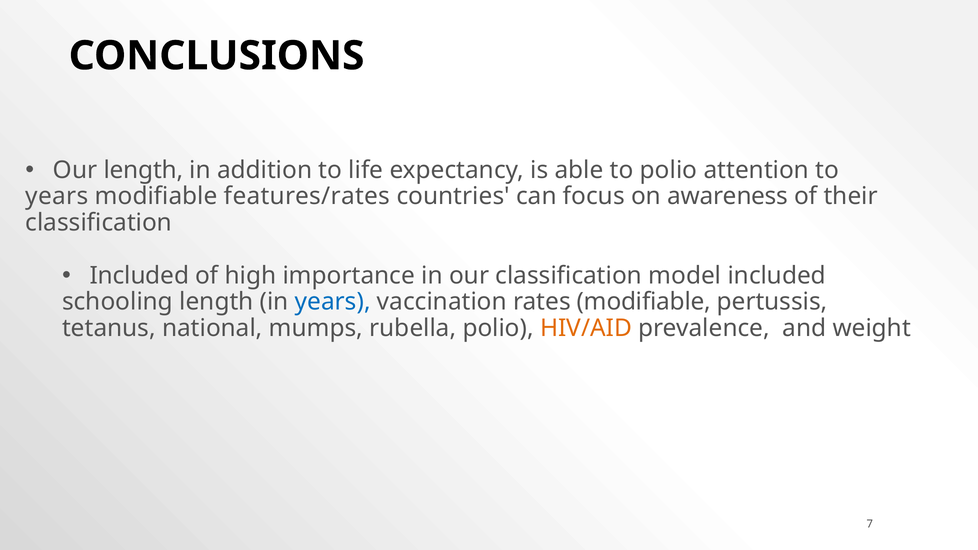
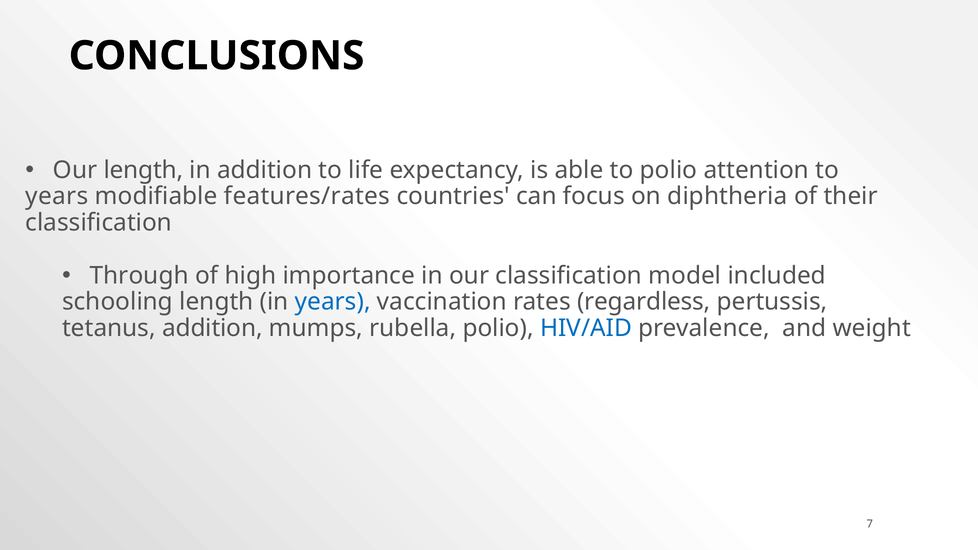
awareness: awareness -> diphtheria (727, 196)
Included: Included -> Through (139, 276)
rates modifiable: modifiable -> regardless (644, 302)
tetanus national: national -> addition (212, 328)
HIV/AID colour: orange -> blue (586, 328)
